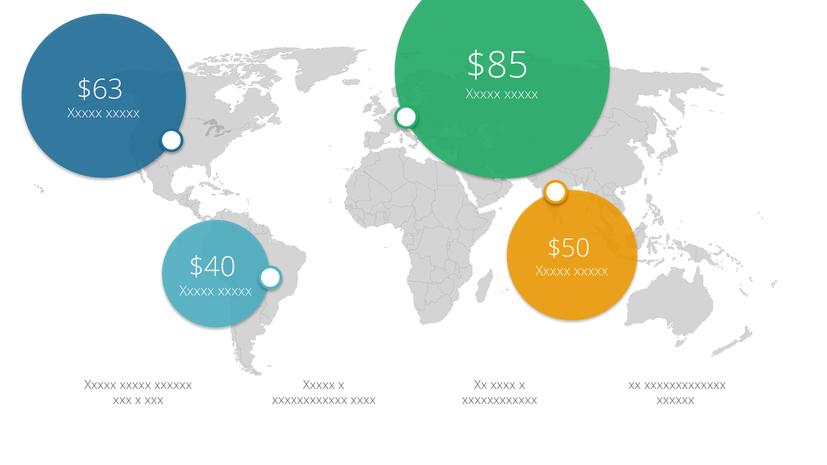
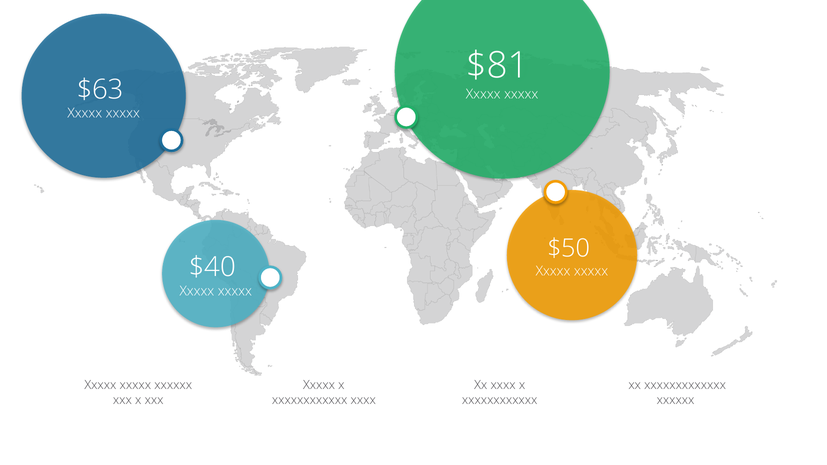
$85: $85 -> $81 (497, 66)
